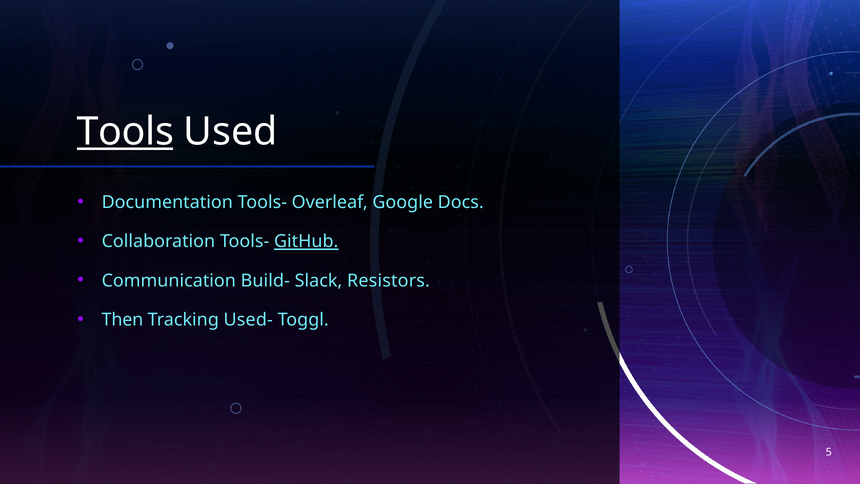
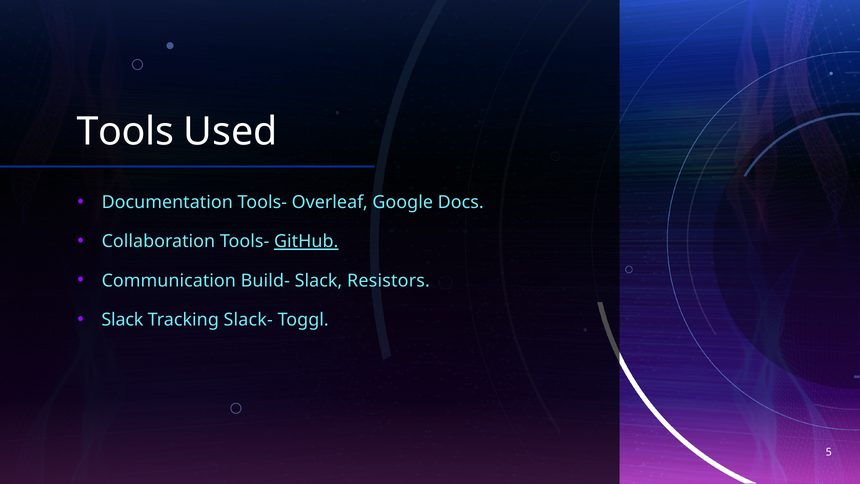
Tools underline: present -> none (125, 132)
Then: Then -> Slack (122, 320)
Used-: Used- -> Slack- (248, 320)
